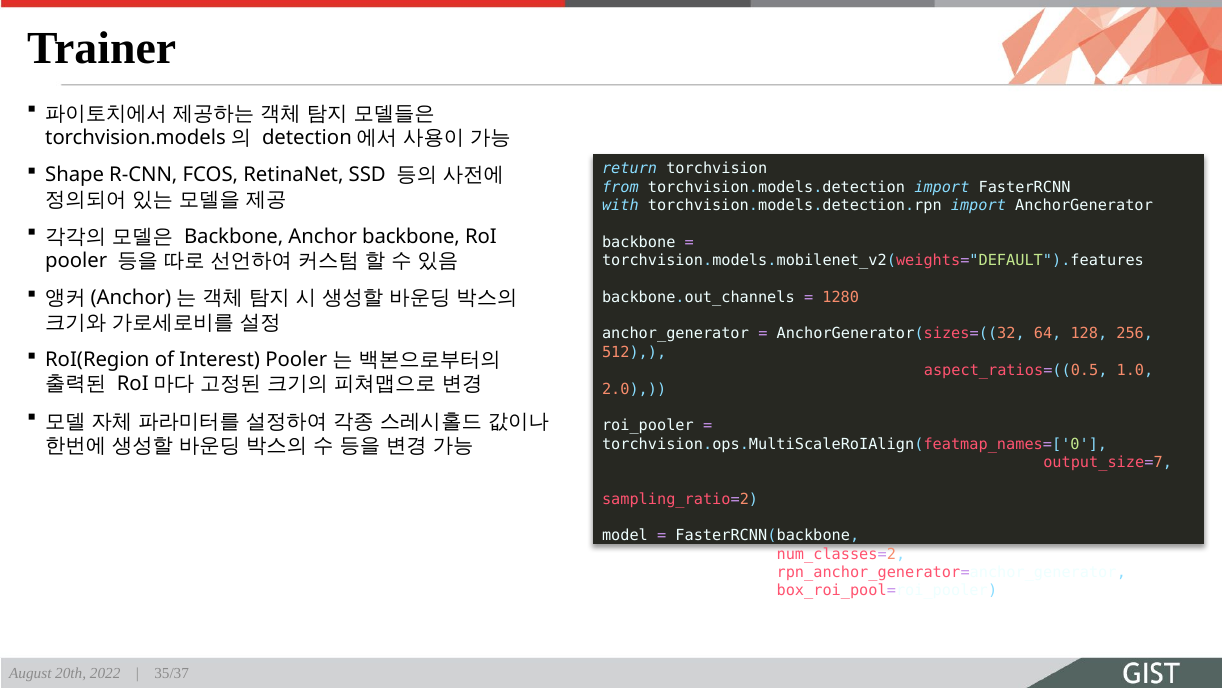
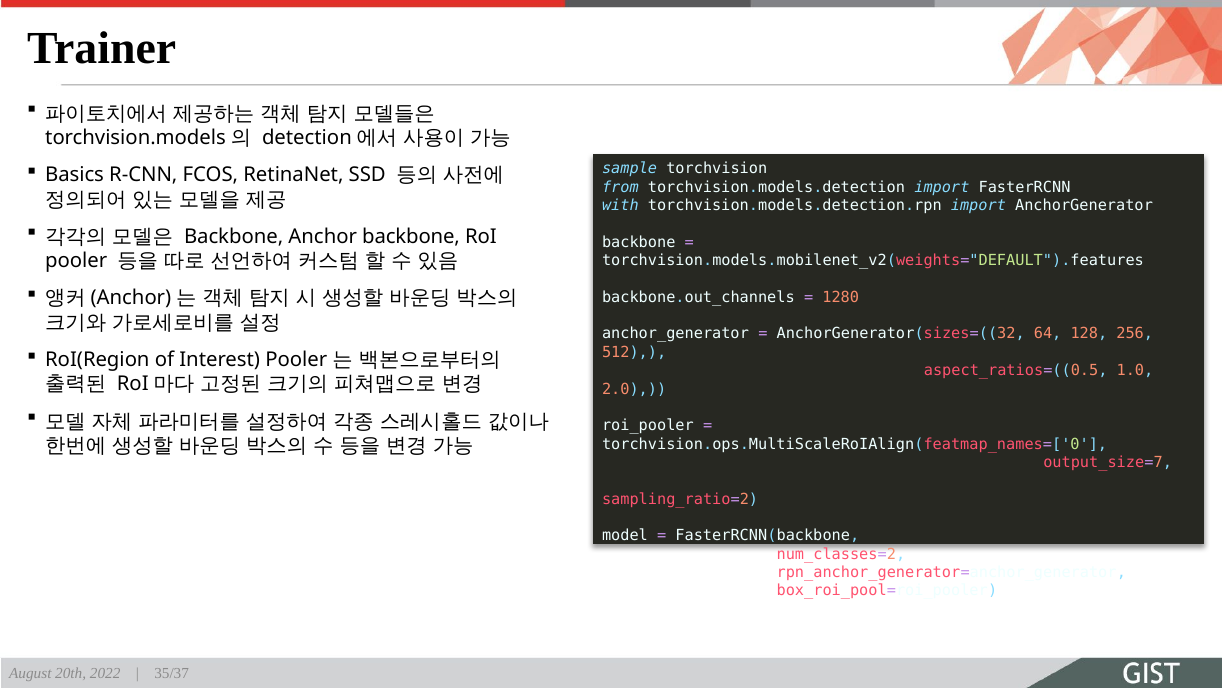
return: return -> sample (630, 169)
Shape: Shape -> Basics (75, 175)
